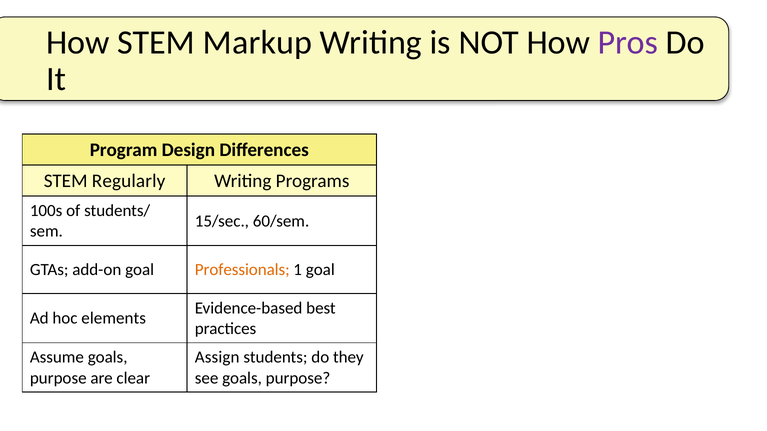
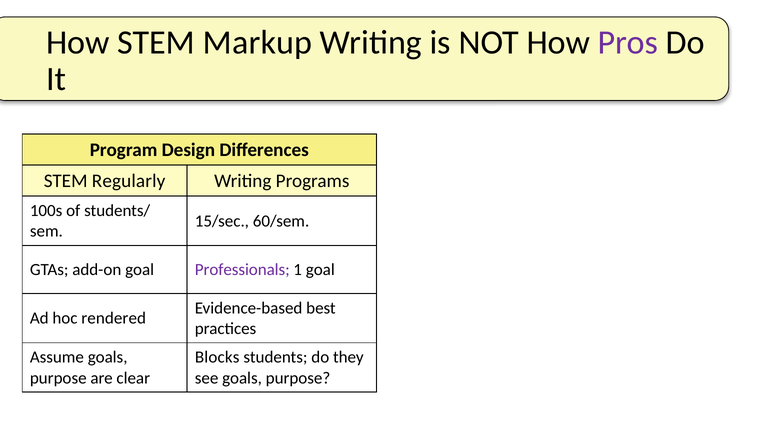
Professionals colour: orange -> purple (242, 270)
elements: elements -> rendered (114, 319)
Assign: Assign -> Blocks (217, 358)
